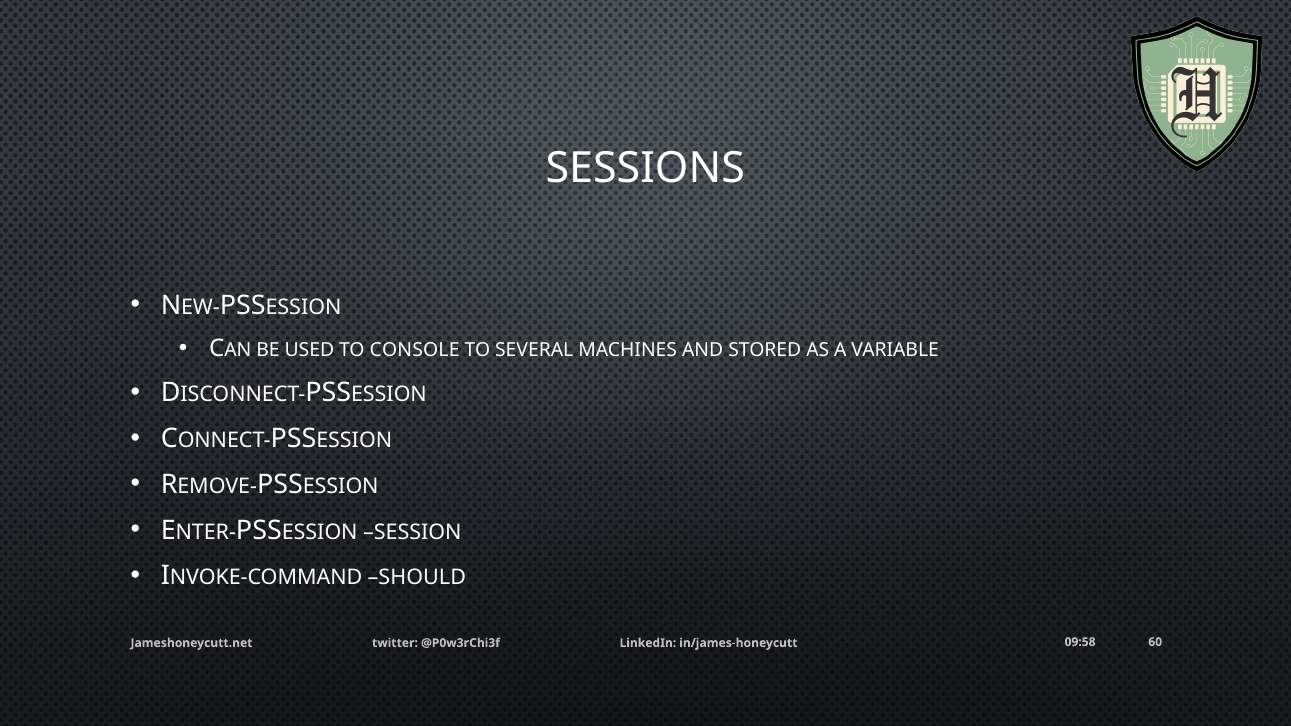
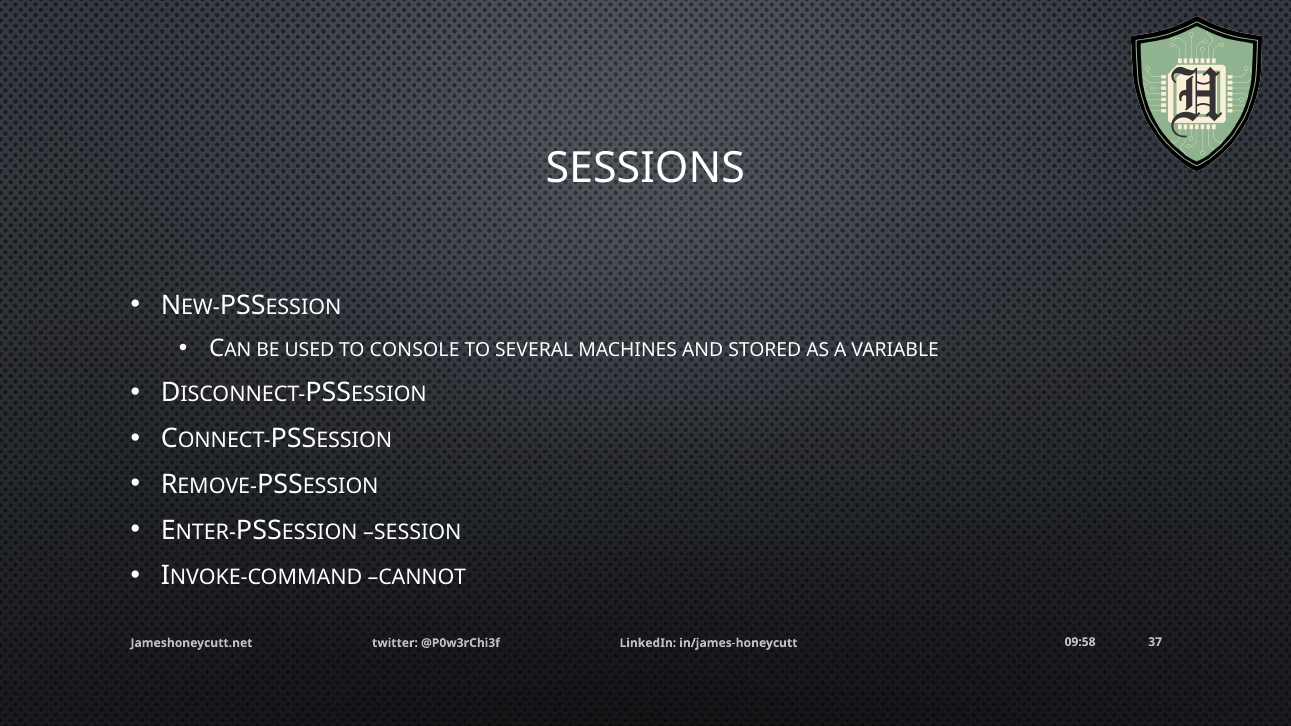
SHOULD: SHOULD -> CANNOT (417, 578)
60: 60 -> 37 (1155, 642)
